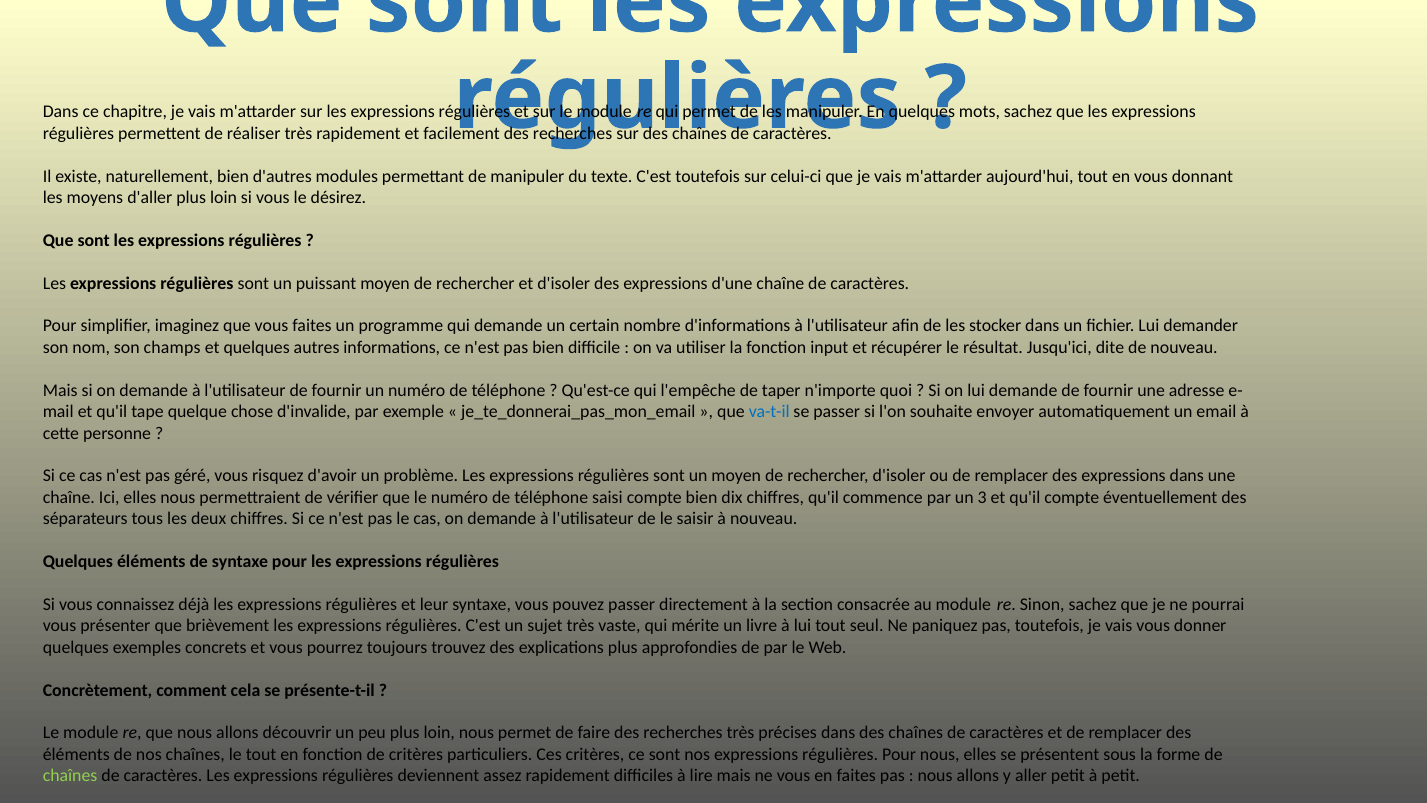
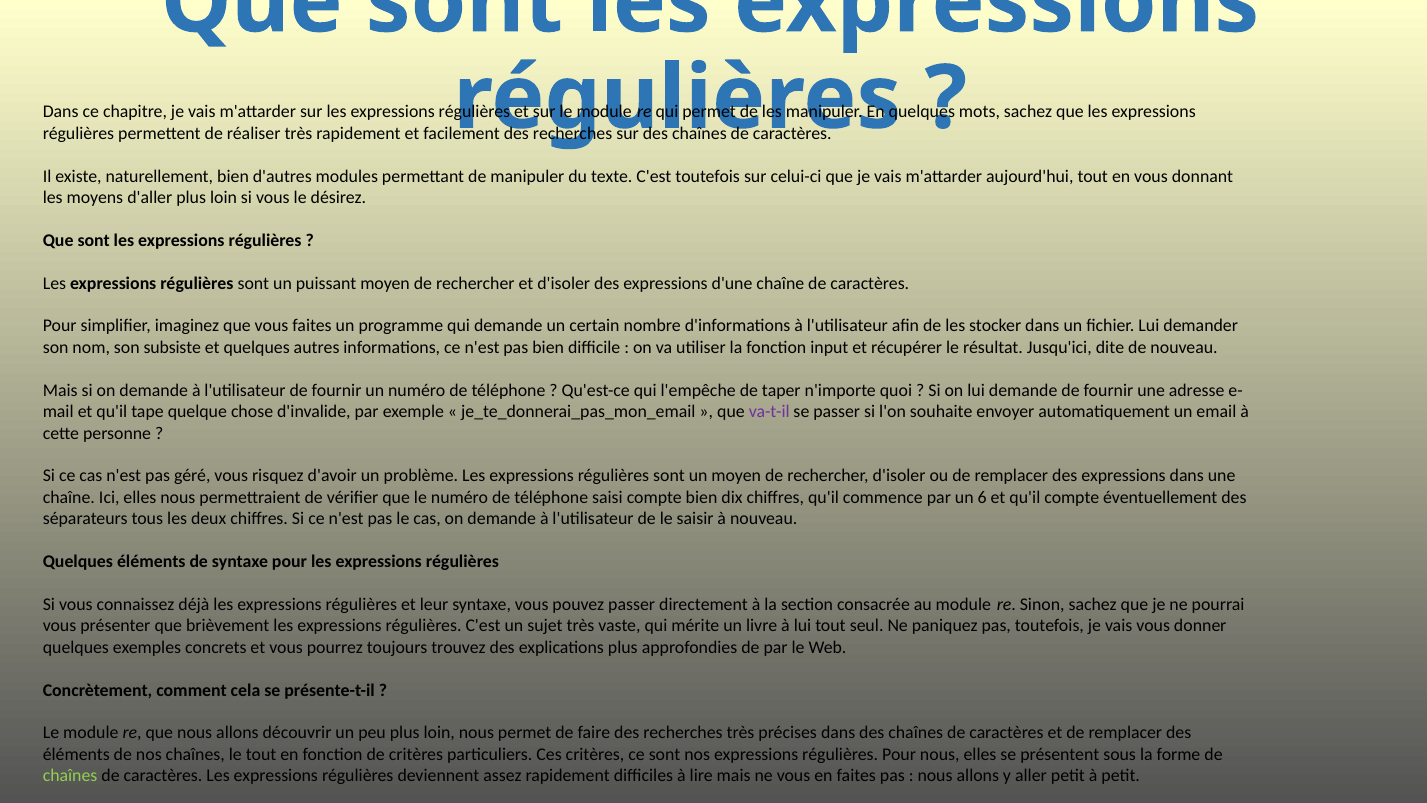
champs: champs -> subsiste (172, 347)
va-t-il colour: blue -> purple (769, 412)
3: 3 -> 6 (982, 497)
